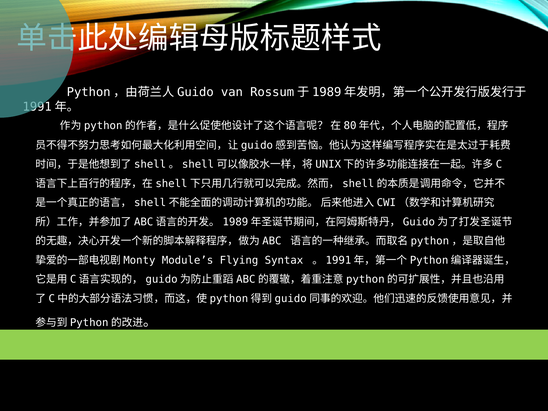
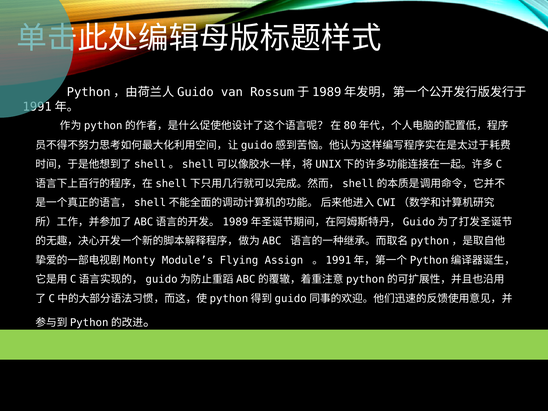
Syntax: Syntax -> Assign (284, 260)
